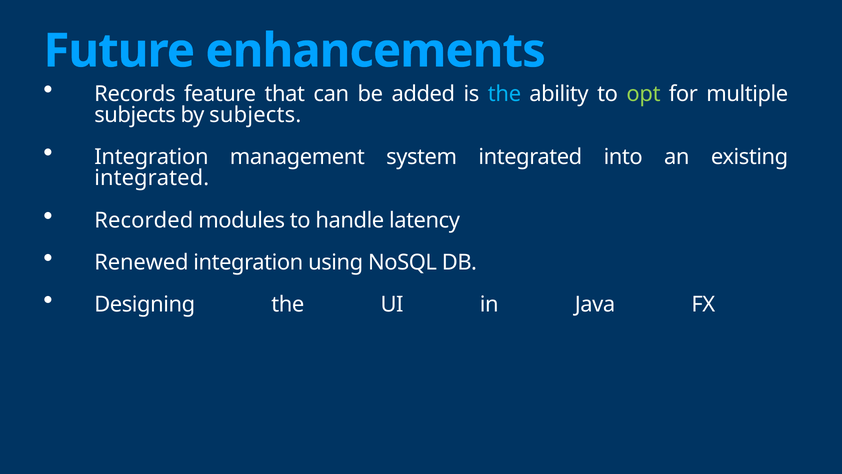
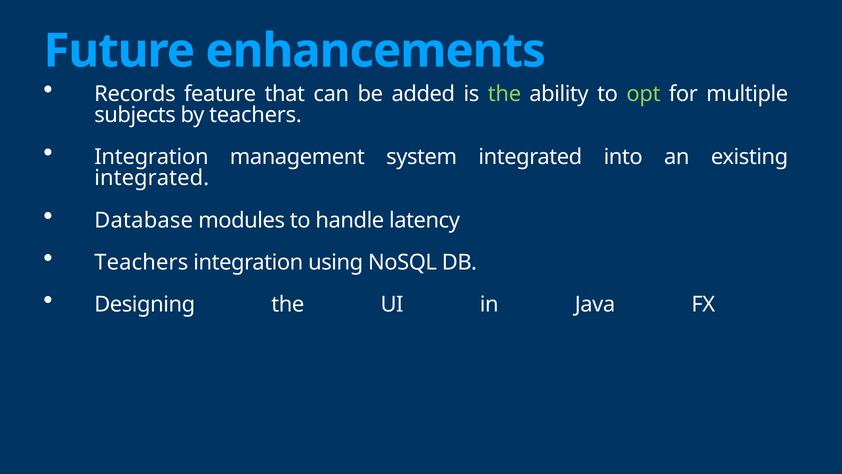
the colour: light blue -> light green (504, 94)
by subjects: subjects -> teachers (255, 115)
Recorded: Recorded -> Database (144, 220)
Renewed: Renewed -> Teachers (141, 262)
